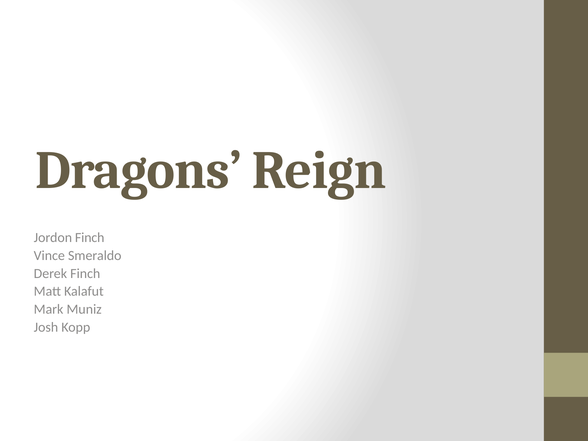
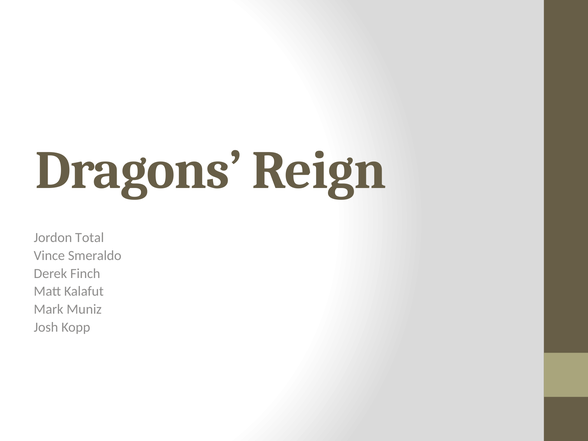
Jordon Finch: Finch -> Total (90, 238)
